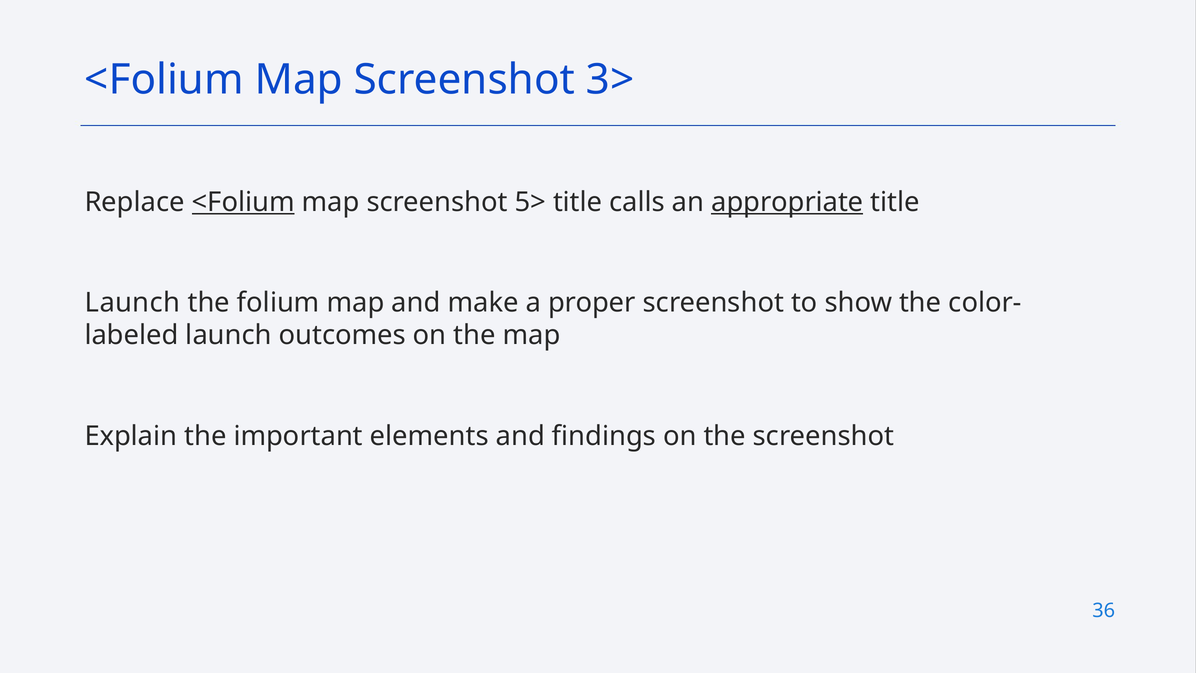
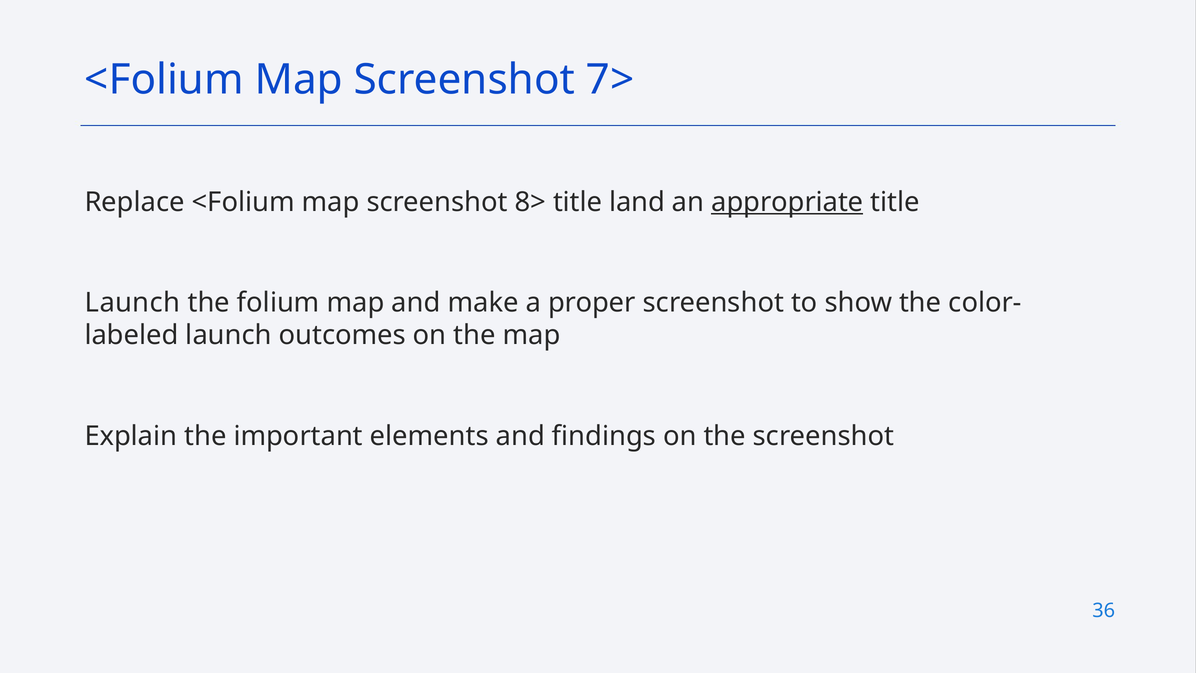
3>: 3> -> 7> (610, 80)
<Folium underline: present -> none (243, 202)
5>: 5> -> 8> (530, 202)
calls: calls -> land (637, 202)
